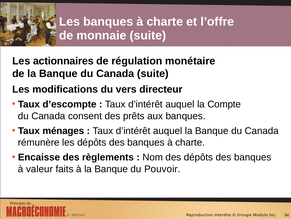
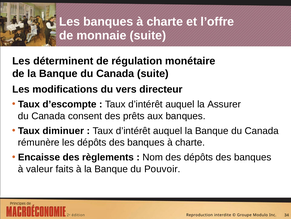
actionnaires: actionnaires -> déterminent (63, 61)
Compte: Compte -> Assurer (224, 104)
ménages: ménages -> diminuer (63, 130)
